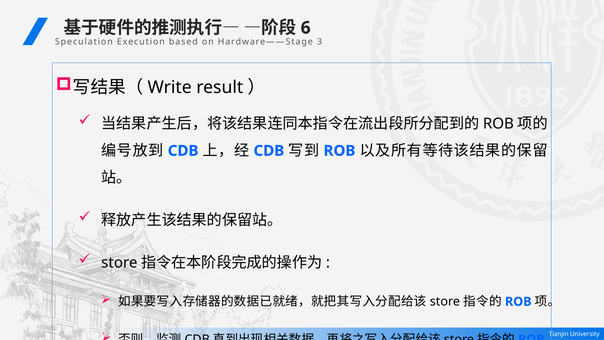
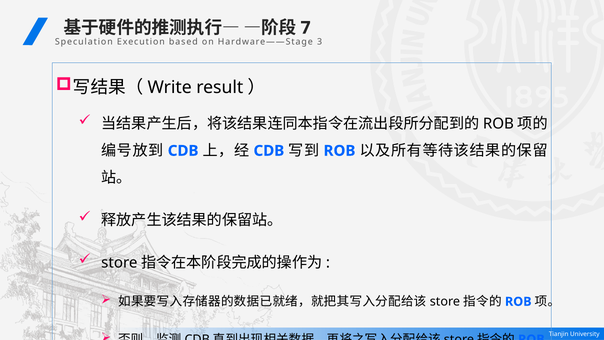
6: 6 -> 7 (306, 28)
